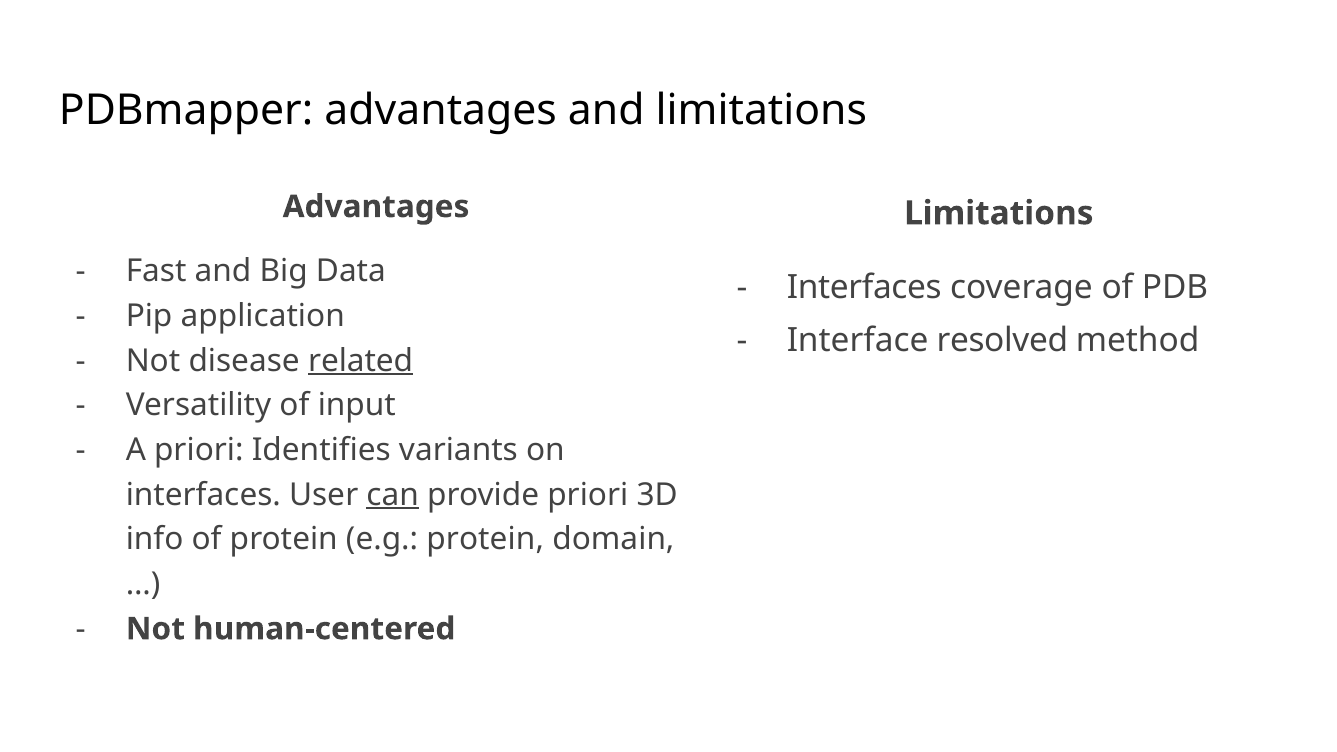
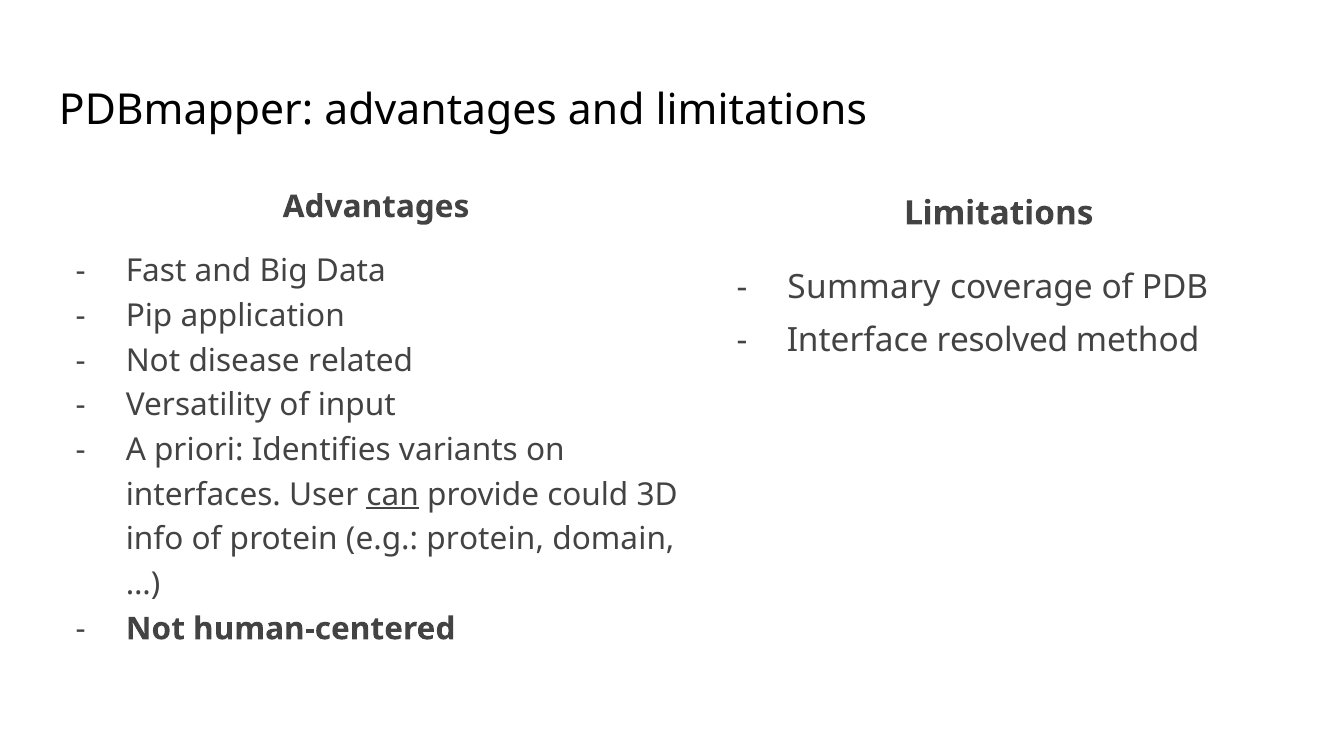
Interfaces: Interfaces -> Summary (864, 288)
related underline: present -> none (361, 361)
provide priori: priori -> could (588, 495)
